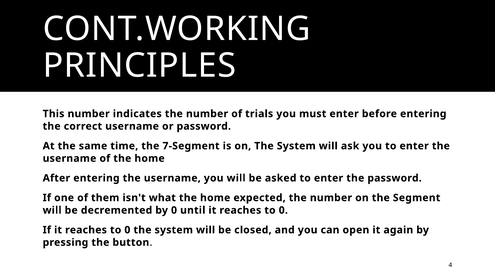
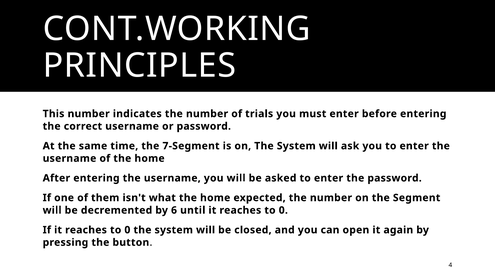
by 0: 0 -> 6 (174, 211)
